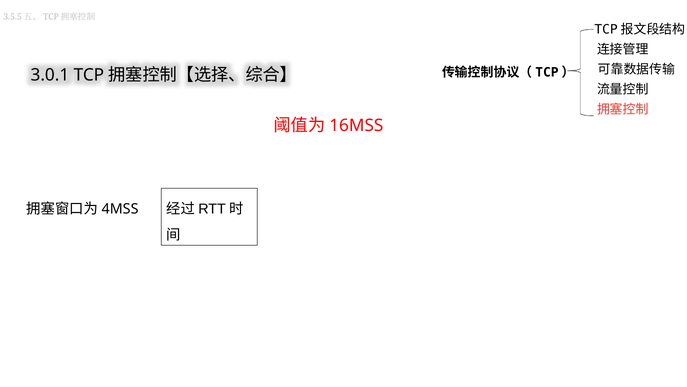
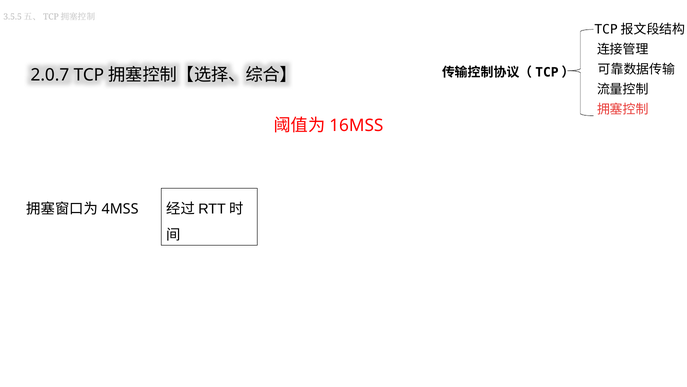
3.0.1: 3.0.1 -> 2.0.7 (50, 75)
